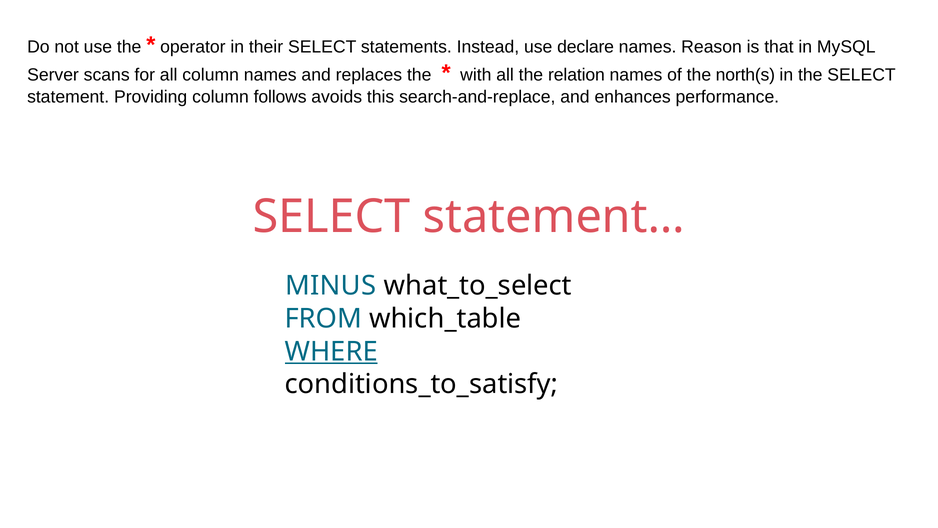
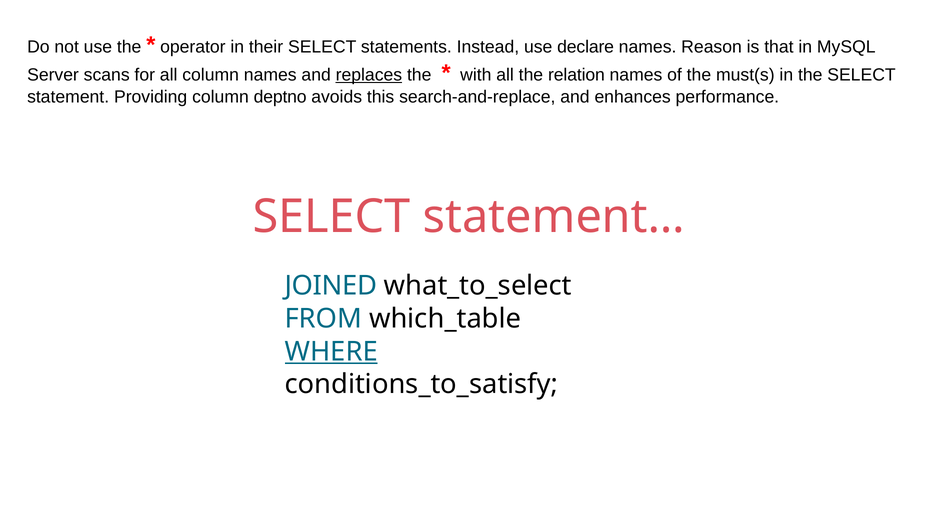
replaces underline: none -> present (369, 75)
north(s: north(s -> must(s (745, 75)
follows: follows -> deptno (280, 97)
MINUS: MINUS -> JOINED (331, 286)
